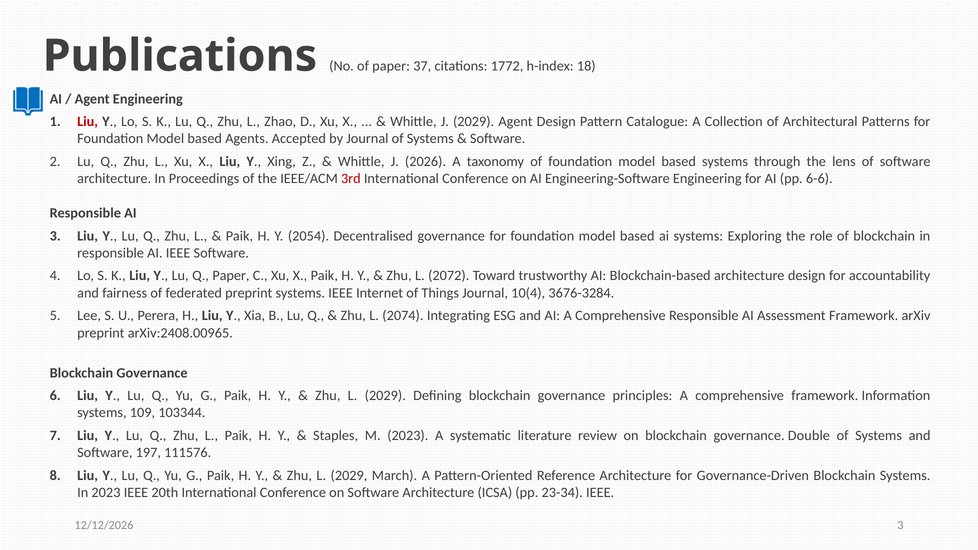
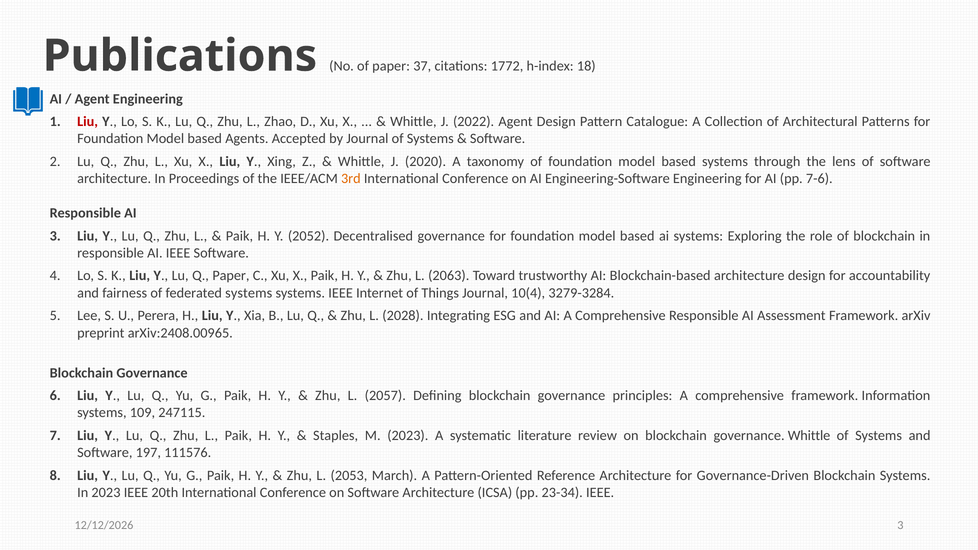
J 2029: 2029 -> 2022 (474, 122)
2026: 2026 -> 2020 (426, 162)
3rd colour: red -> orange (351, 179)
6-6: 6-6 -> 7-6 (819, 179)
2054: 2054 -> 2052 (308, 236)
2072: 2072 -> 2063 (449, 276)
federated preprint: preprint -> systems (249, 293)
3676-3284: 3676-3284 -> 3279-3284 (581, 293)
2074: 2074 -> 2028 (403, 316)
2029: 2029 -> 2057 (385, 396)
103344: 103344 -> 247115 (182, 413)
governance Double: Double -> Whittle (809, 436)
2029: 2029 -> 2053 (349, 476)
